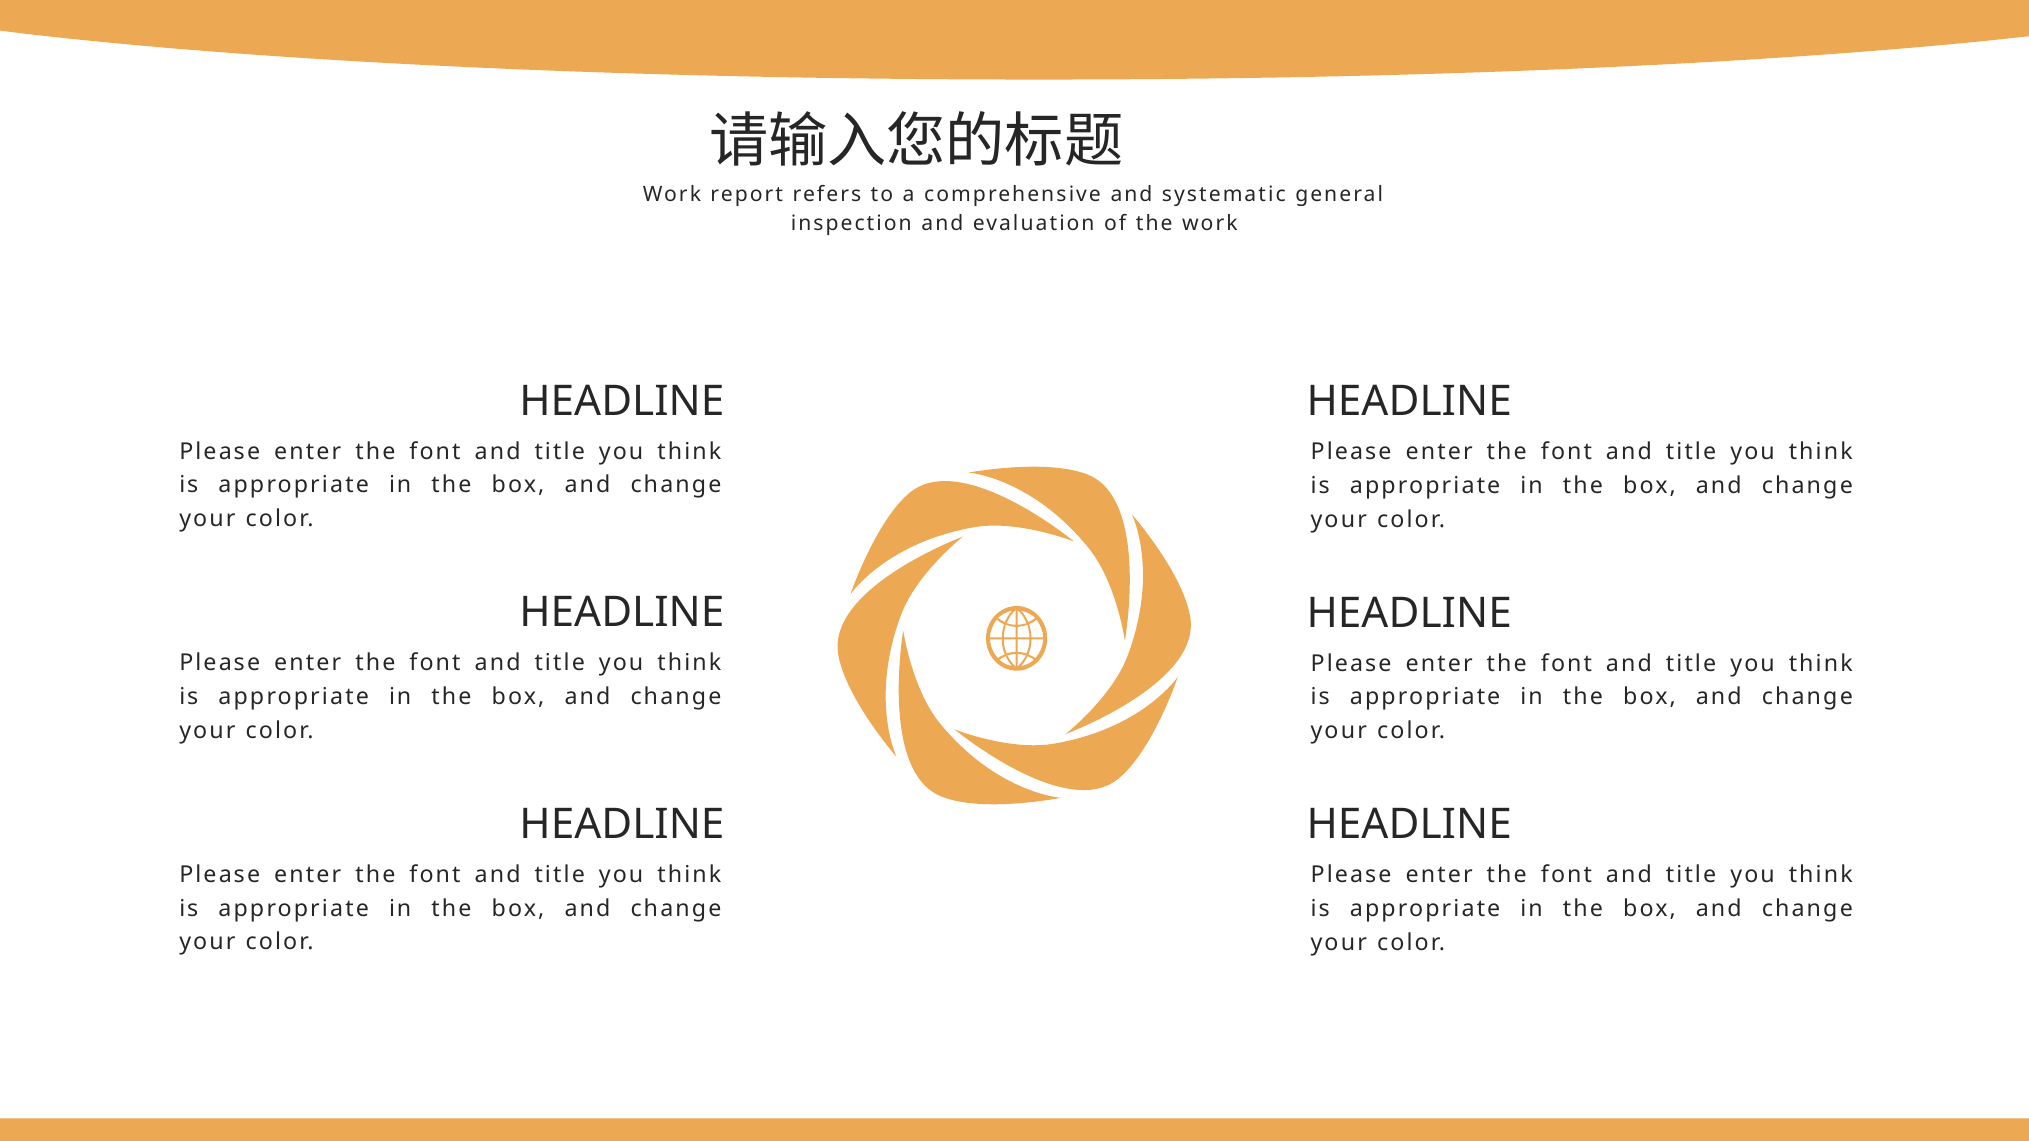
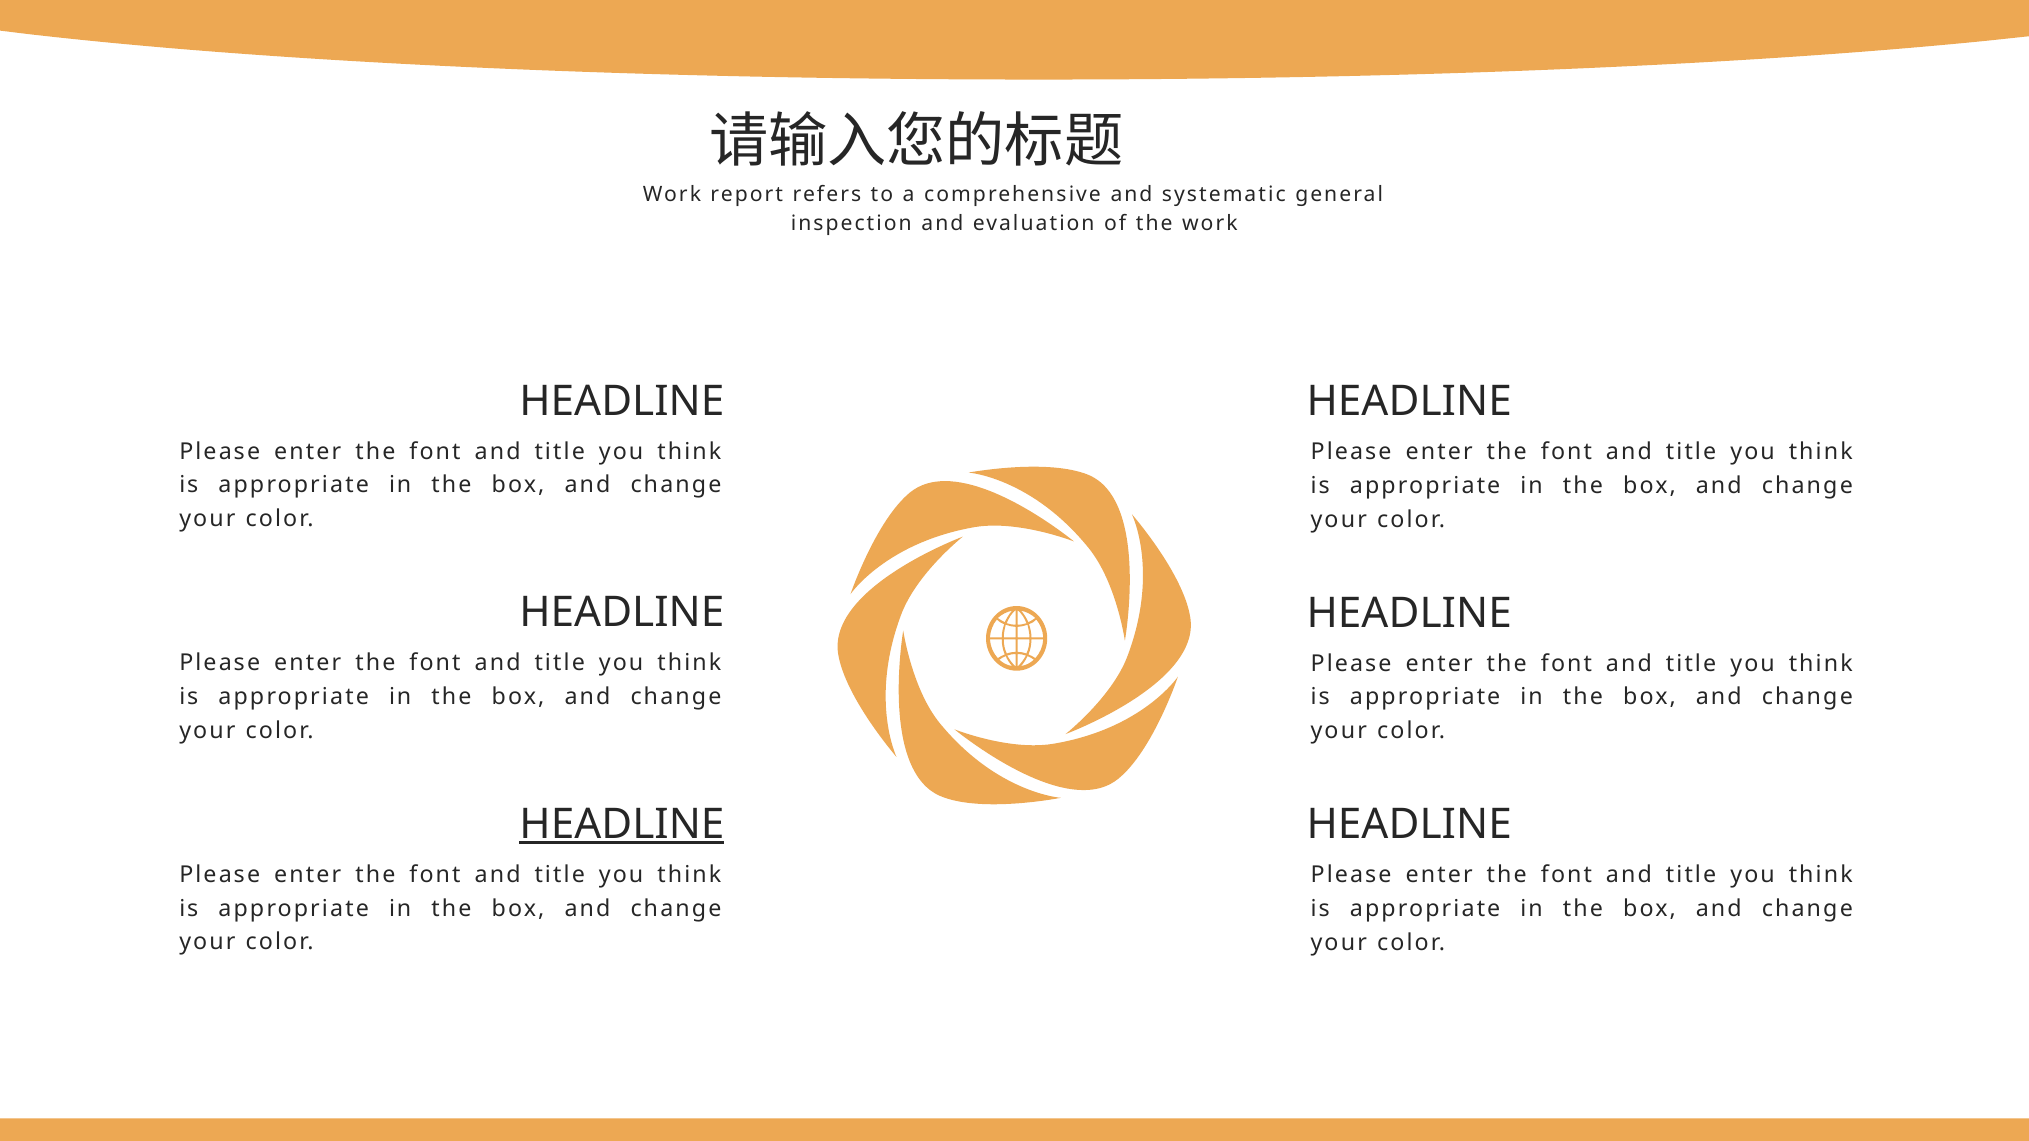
HEADLINE underline: none -> present (622, 825)
